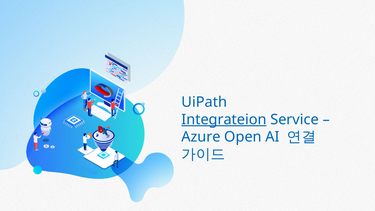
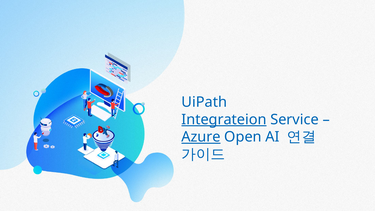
Azure underline: none -> present (201, 137)
